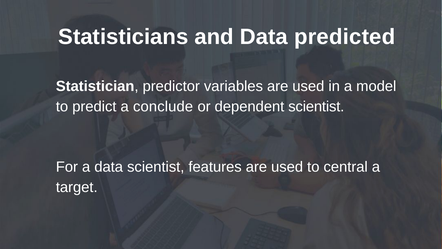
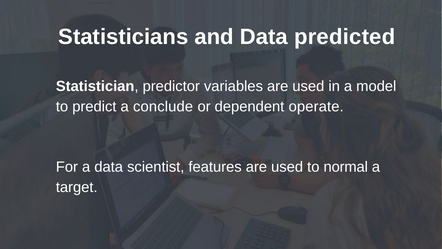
dependent scientist: scientist -> operate (316, 106)
central: central -> normal (346, 167)
